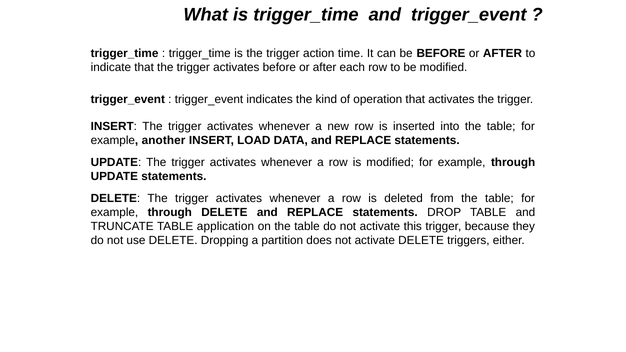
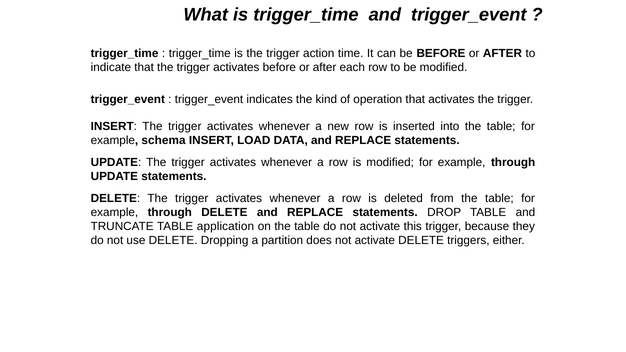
another: another -> schema (164, 140)
